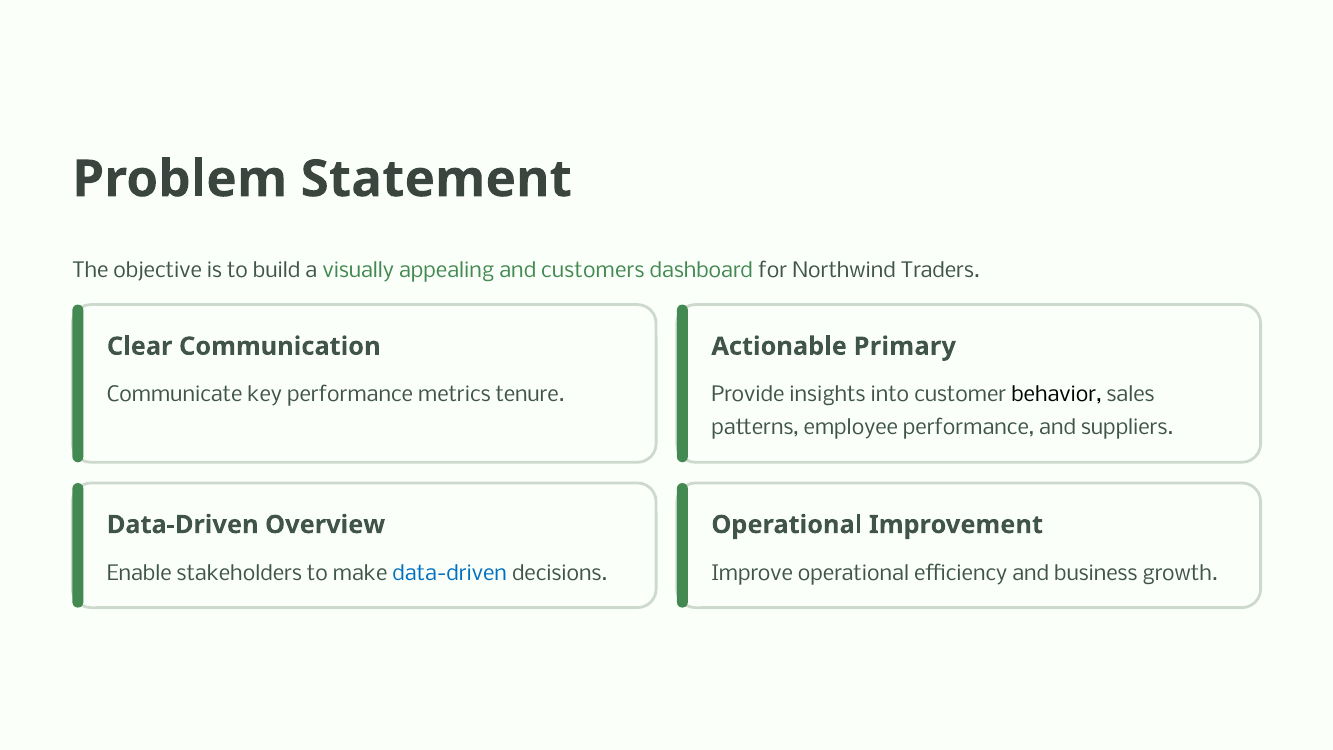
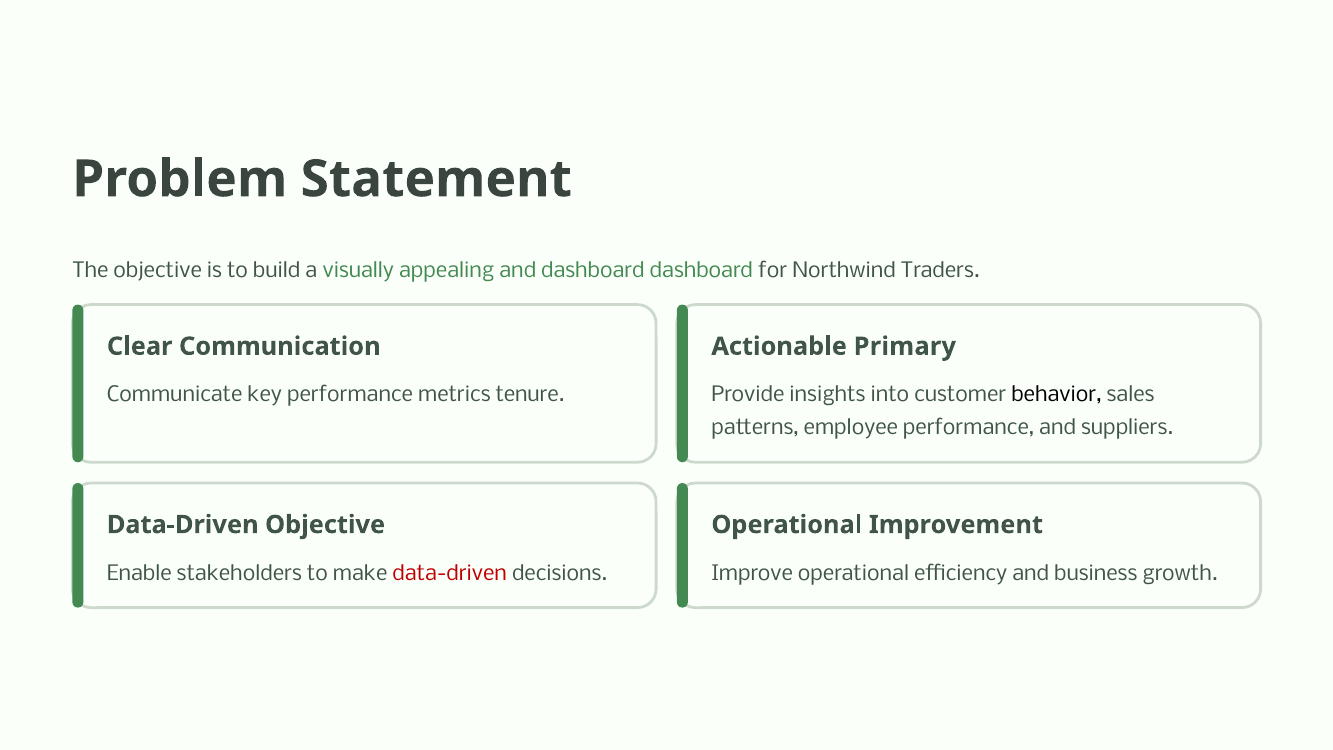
and customers: customers -> dashboard (593, 270)
Data-Driven Overview: Overview -> Objective (325, 525)
data-driven colour: blue -> red (450, 573)
